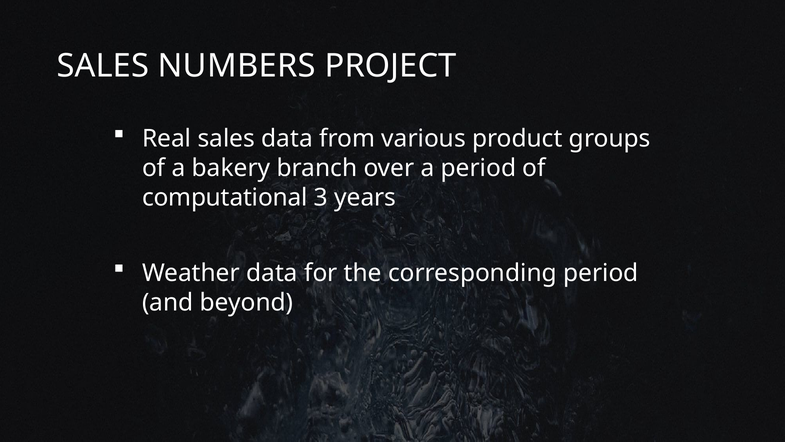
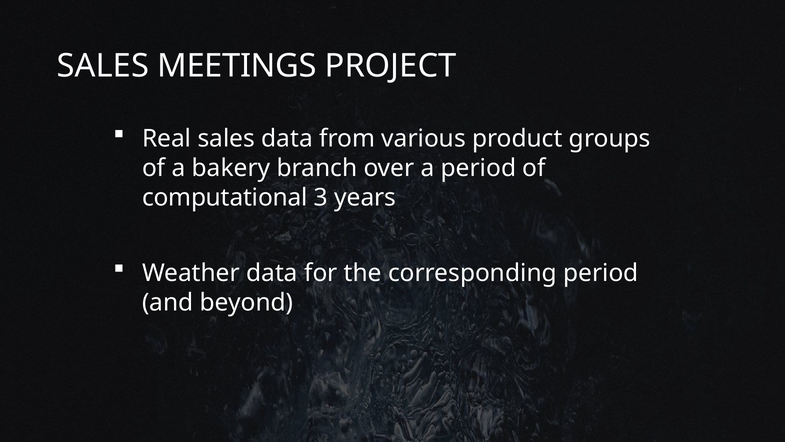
NUMBERS: NUMBERS -> MEETINGS (237, 66)
